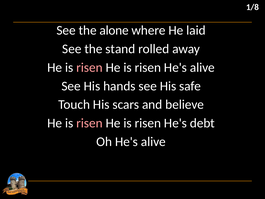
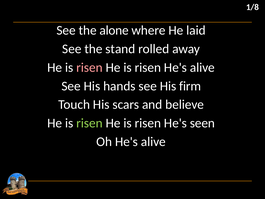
safe: safe -> firm (190, 86)
risen colour: pink -> light green (89, 123)
debt: debt -> seen (202, 123)
